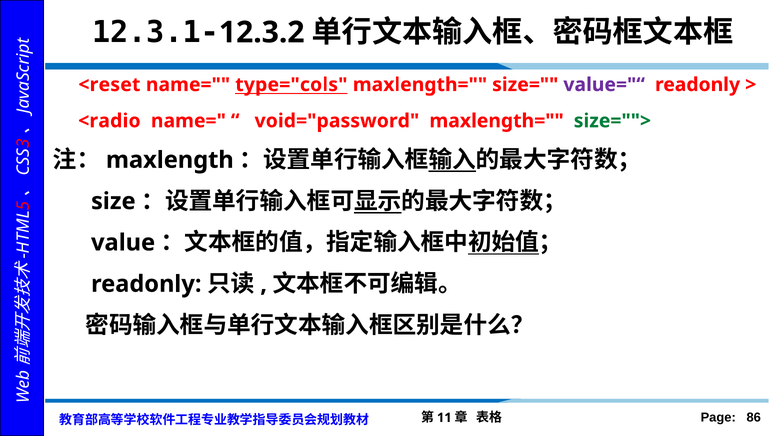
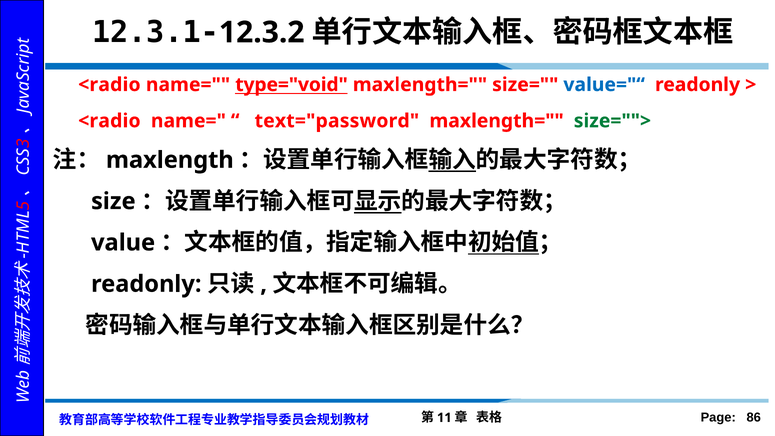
<reset: <reset -> <radio (109, 85)
type="cols: type="cols -> type="void (292, 85)
value="“ colour: purple -> blue (604, 85)
void="password: void="password -> text="password (337, 121)
